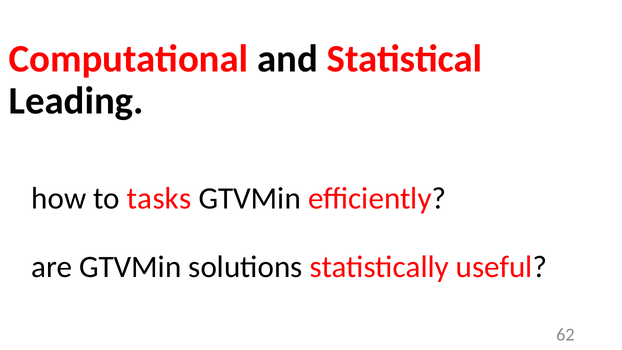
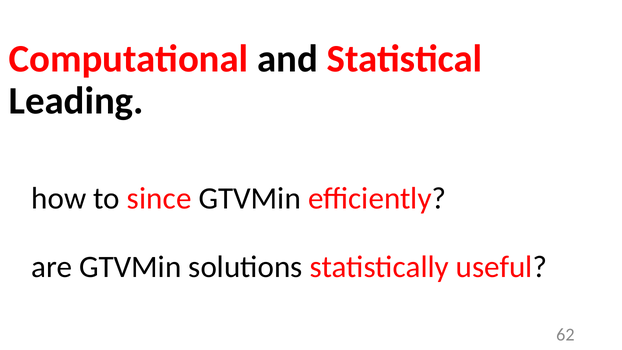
tasks: tasks -> since (159, 198)
